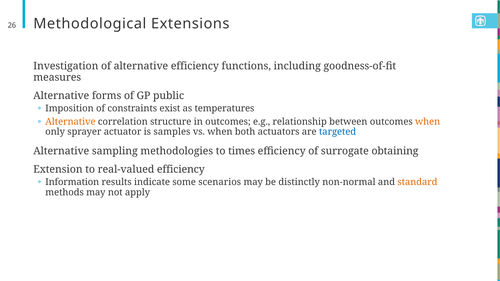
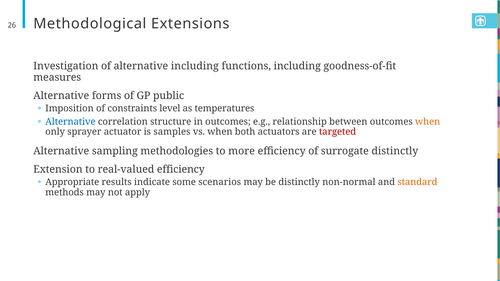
alternative efficiency: efficiency -> including (195, 66)
exist: exist -> level (170, 109)
Alternative colour: orange -> blue (70, 122)
targeted colour: blue -> red (338, 132)
times: times -> more (242, 151)
surrogate obtaining: obtaining -> distinctly (395, 151)
Information: Information -> Appropriate (72, 182)
